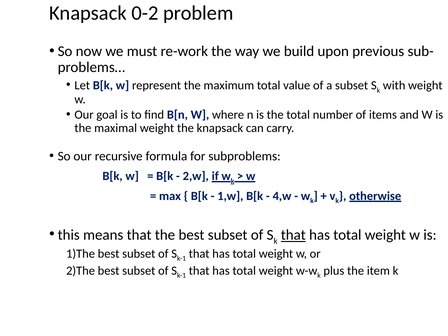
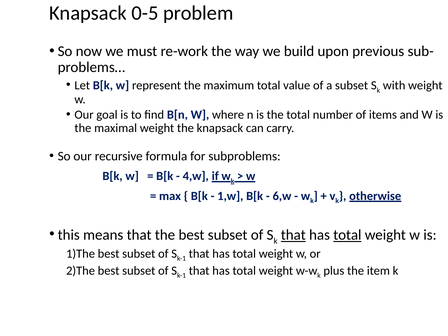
0-2: 0-2 -> 0-5 (145, 13)
2,w: 2,w -> 4,w (196, 176)
4,w: 4,w -> 6,w (282, 196)
total underline: none -> present (347, 235)
